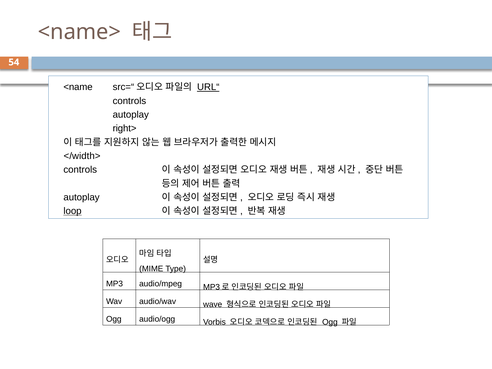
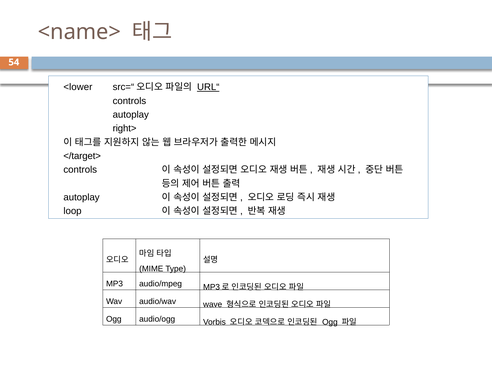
<name: <name -> <lower (78, 87)
</width>: </width> -> </target> (82, 156)
loop underline: present -> none (73, 211)
